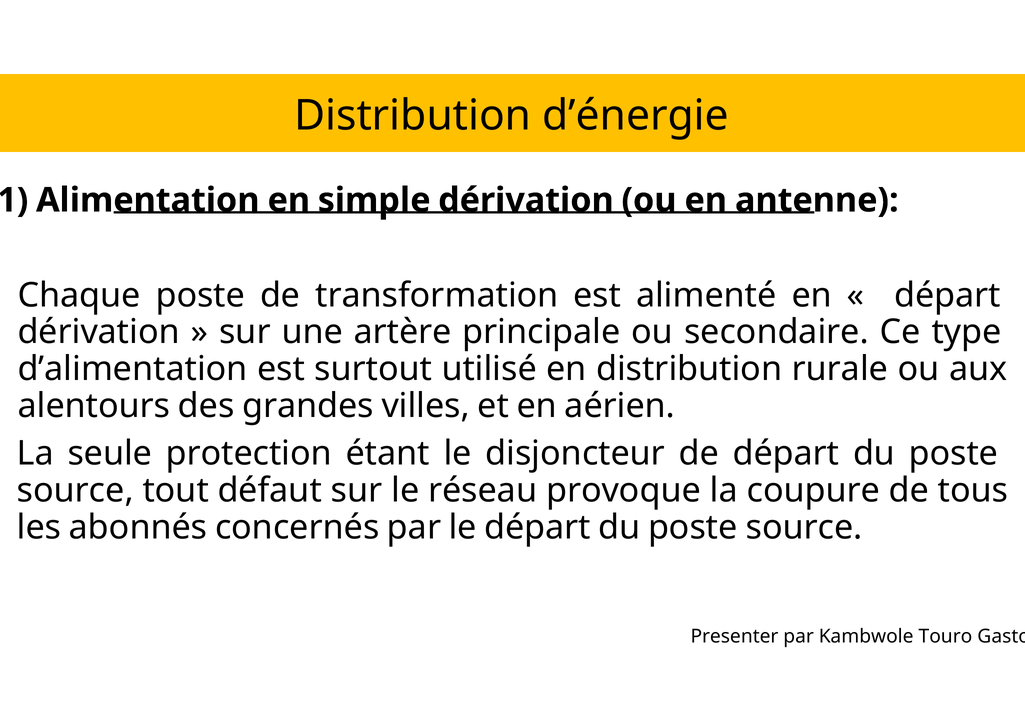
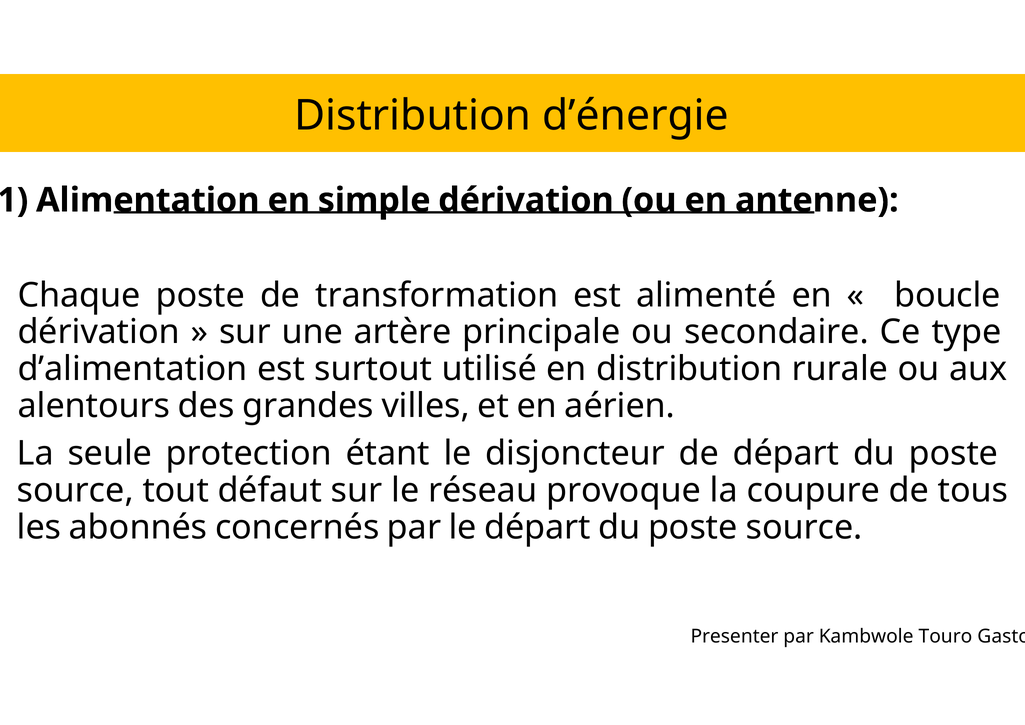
départ: départ -> boucle (947, 295)
